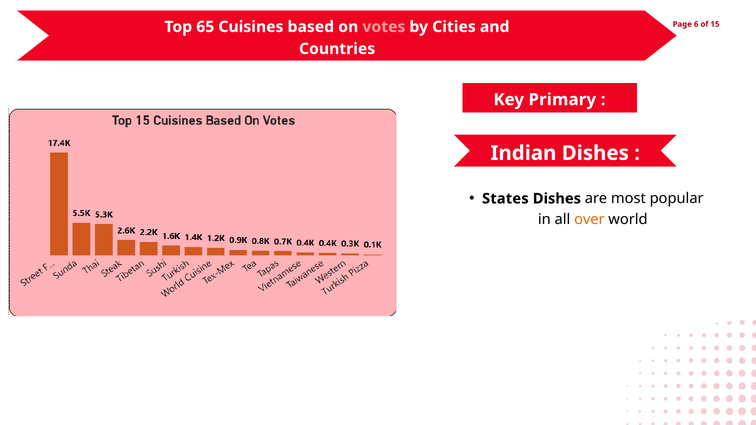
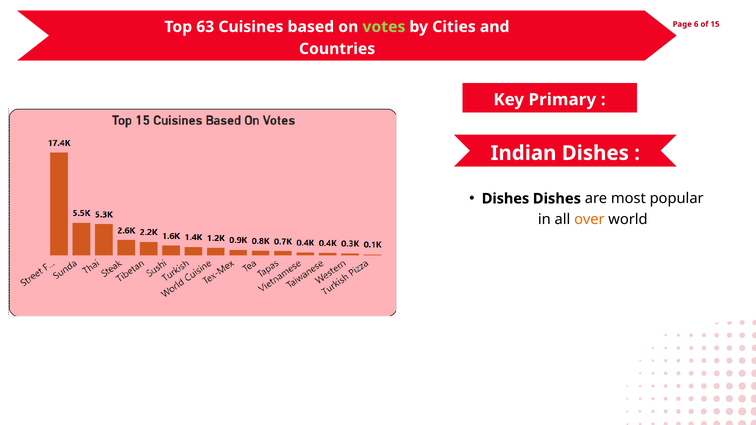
65: 65 -> 63 (205, 27)
votes colour: pink -> light green (384, 27)
States: States -> Dishes (506, 199)
